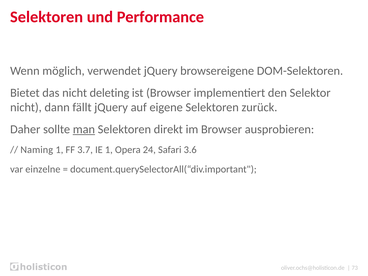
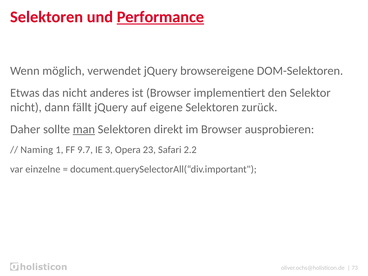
Performance underline: none -> present (160, 17)
Bietet: Bietet -> Etwas (25, 93)
deleting: deleting -> anderes (110, 93)
3.7: 3.7 -> 9.7 (85, 150)
IE 1: 1 -> 3 (109, 150)
24: 24 -> 23 (149, 150)
3.6: 3.6 -> 2.2 (190, 150)
